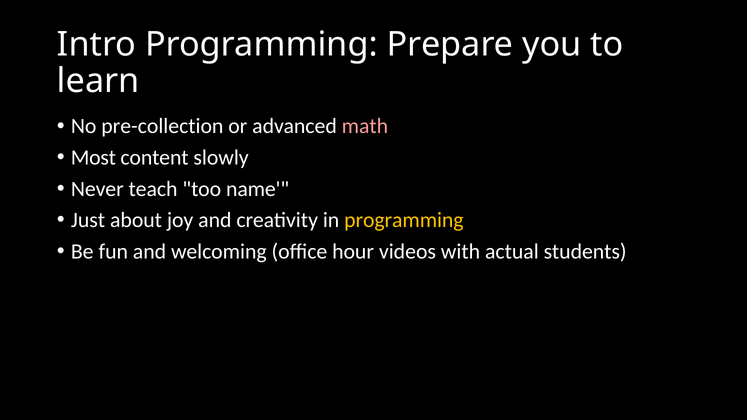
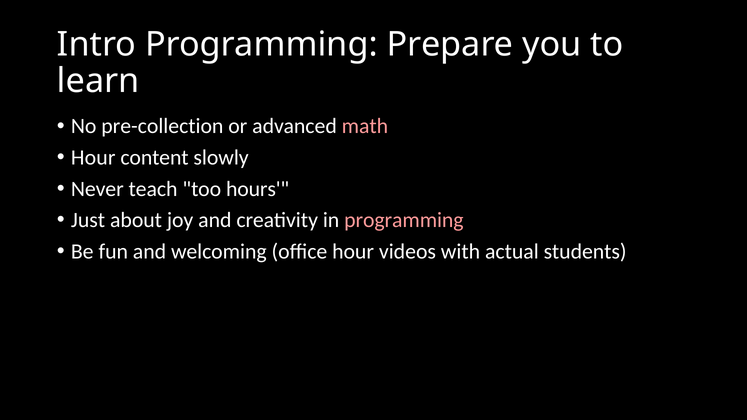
Most: Most -> Hour (93, 158)
name: name -> hours (258, 189)
programming colour: yellow -> pink (404, 220)
